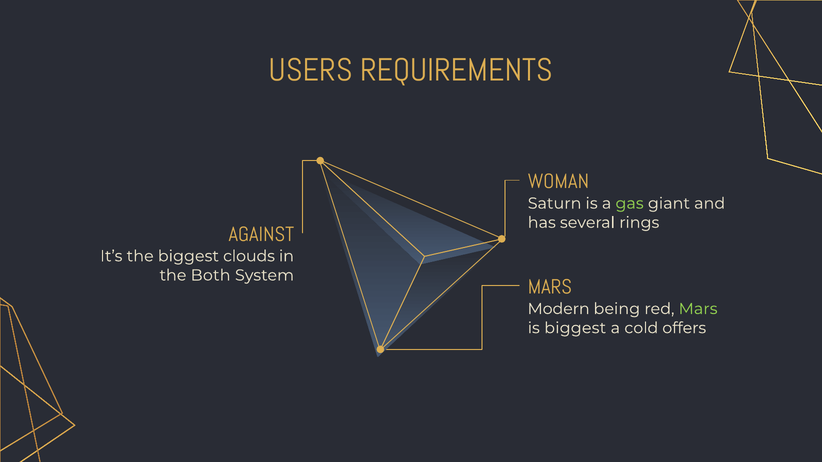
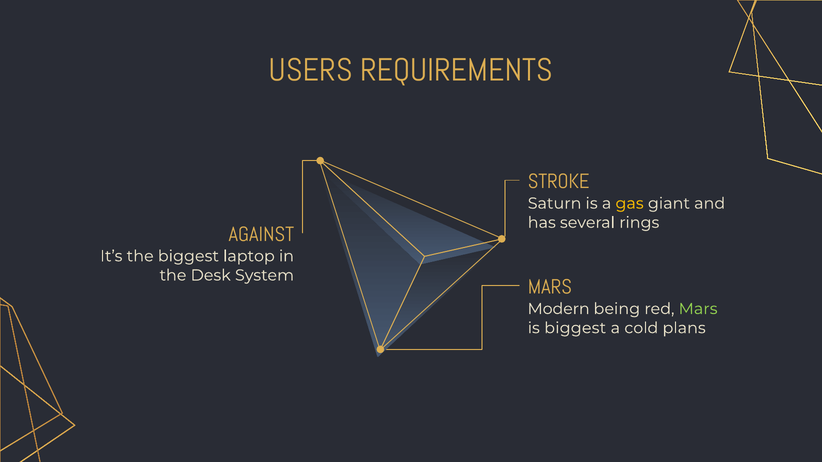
WOMAN: WOMAN -> STROKE (559, 182)
gas colour: light green -> yellow (630, 204)
clouds: clouds -> laptop (249, 256)
Both: Both -> Desk (211, 275)
offers: offers -> plans (684, 328)
